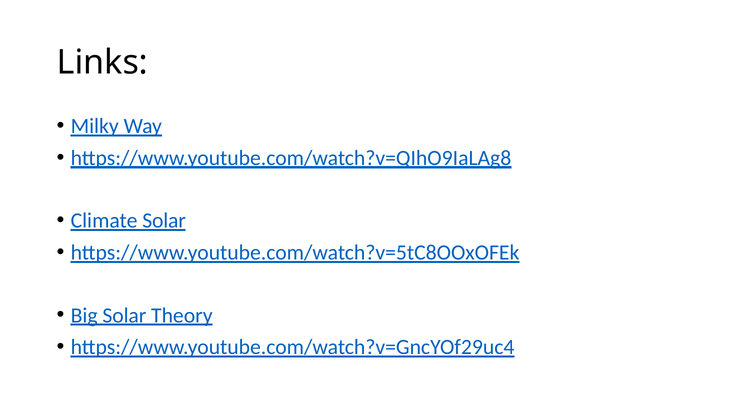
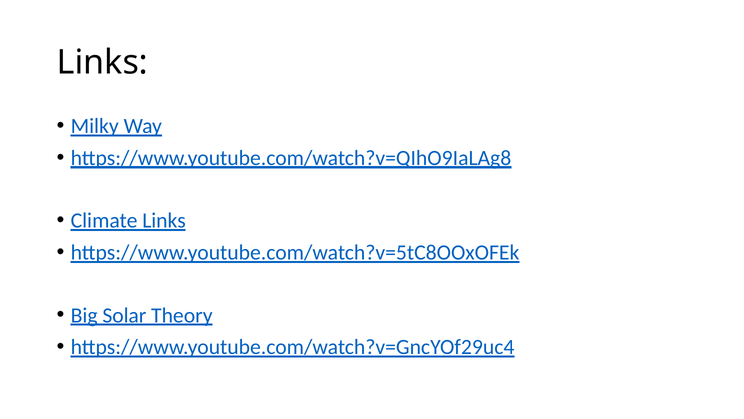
Climate Solar: Solar -> Links (164, 221)
